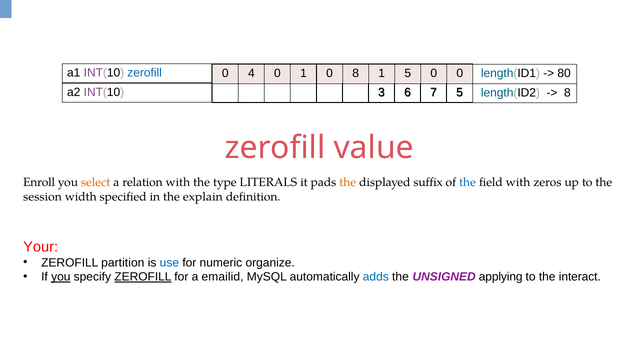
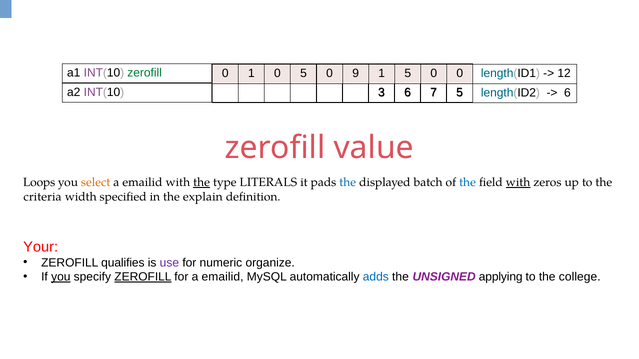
zerofill colour: blue -> green (145, 73)
0 4: 4 -> 1 (251, 74)
0 1: 1 -> 5 (303, 74)
0 8: 8 -> 9 (356, 74)
80: 80 -> 12 (564, 74)
8: 8 -> 6 (567, 93)
Enroll: Enroll -> Loops (39, 183)
relation: relation -> emailid (142, 183)
the underline: none -> present (202, 183)
the colour: orange -> blue (348, 183)
suffix: suffix -> batch (428, 183)
with underline: none -> present (518, 183)
session: session -> criteria (43, 197)
partition: partition -> qualifies (123, 263)
use colour: blue -> purple (169, 263)
interact: interact -> college (580, 277)
